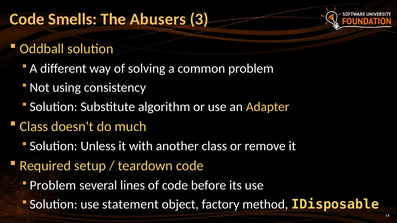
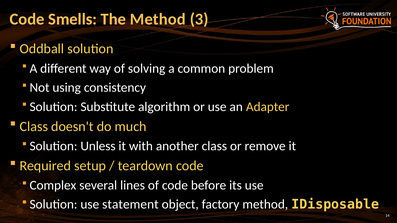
The Abusers: Abusers -> Method (158, 19)
Problem: Problem -> Complex (53, 186)
